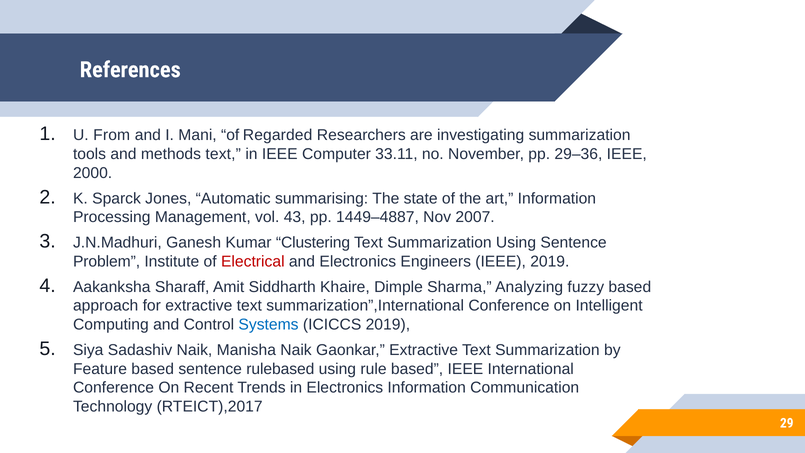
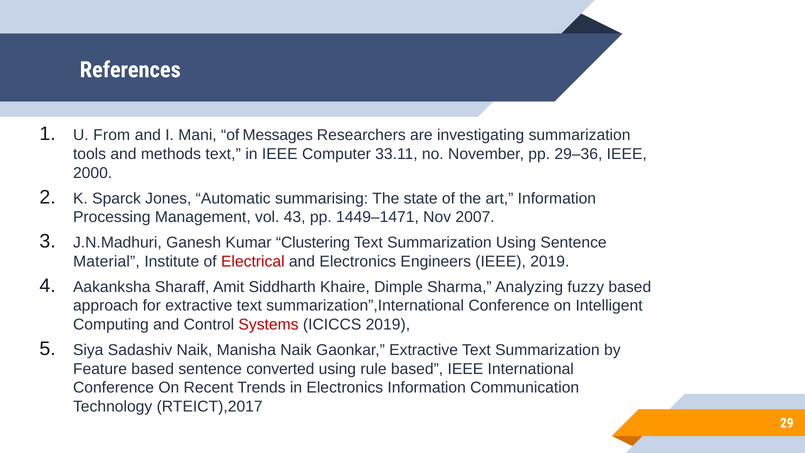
Regarded: Regarded -> Messages (278, 135)
1449–4887: 1449–4887 -> 1449–1471 (377, 217)
Problem: Problem -> Material (106, 261)
Systems colour: blue -> red (269, 325)
rulebased: rulebased -> converted (280, 369)
